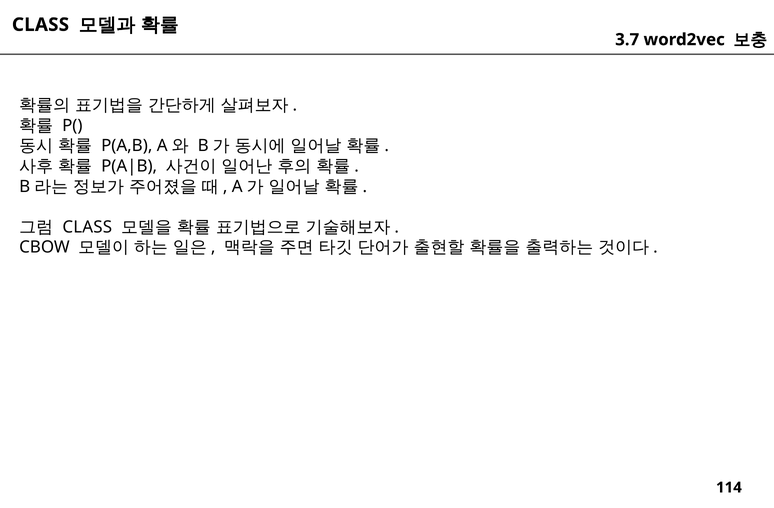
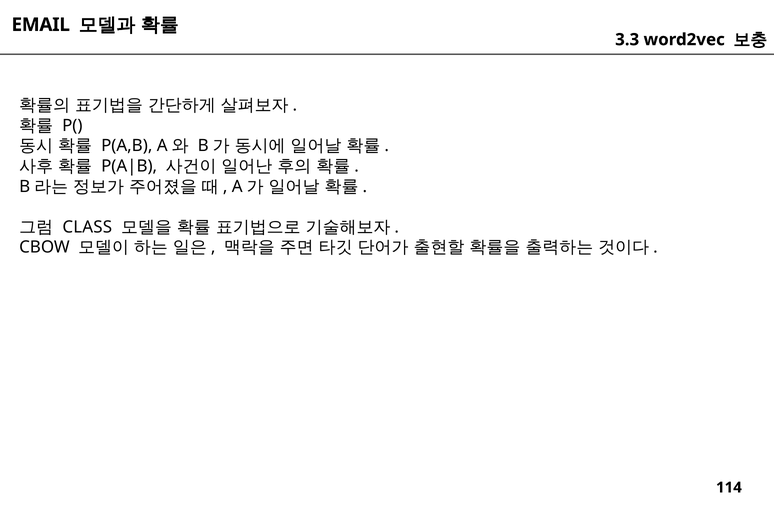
CLASS: CLASS -> EMAIL (41, 25)
3.7: 3.7 -> 3.3 (627, 40)
